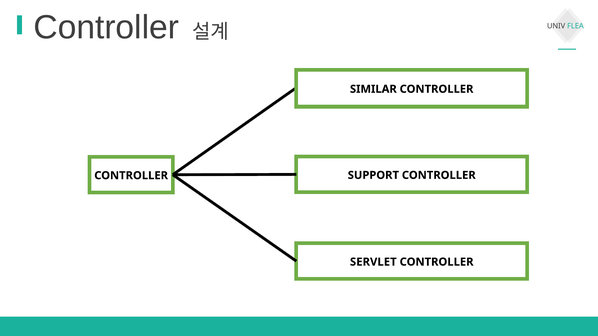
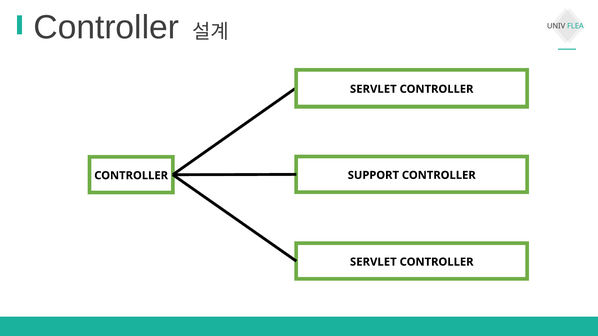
SIMILAR: SIMILAR -> SERVLET (373, 89)
